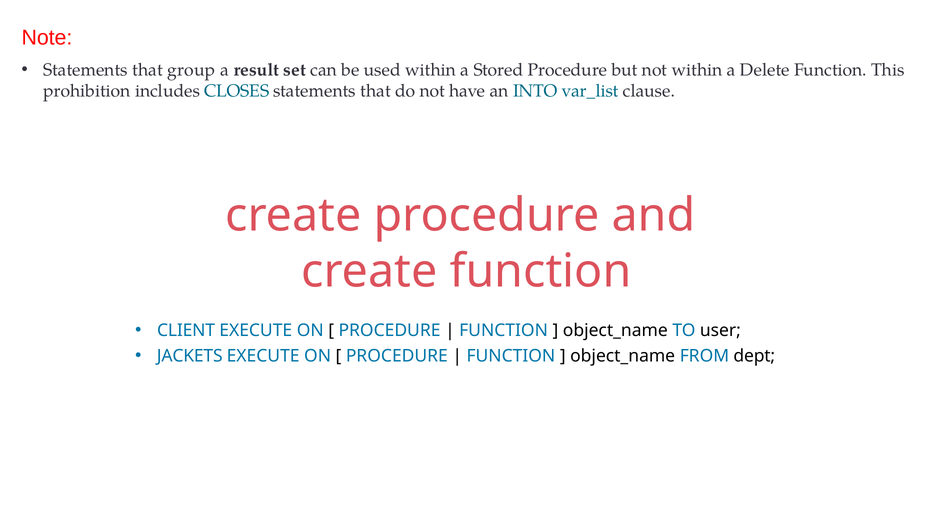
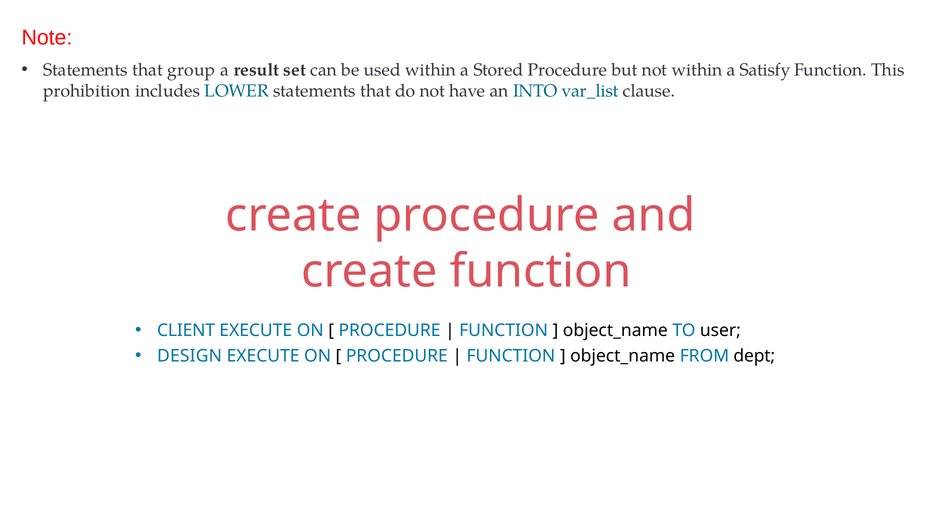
Delete: Delete -> Satisfy (765, 70)
CLOSES: CLOSES -> LOWER (237, 91)
JACKETS: JACKETS -> DESIGN (190, 356)
